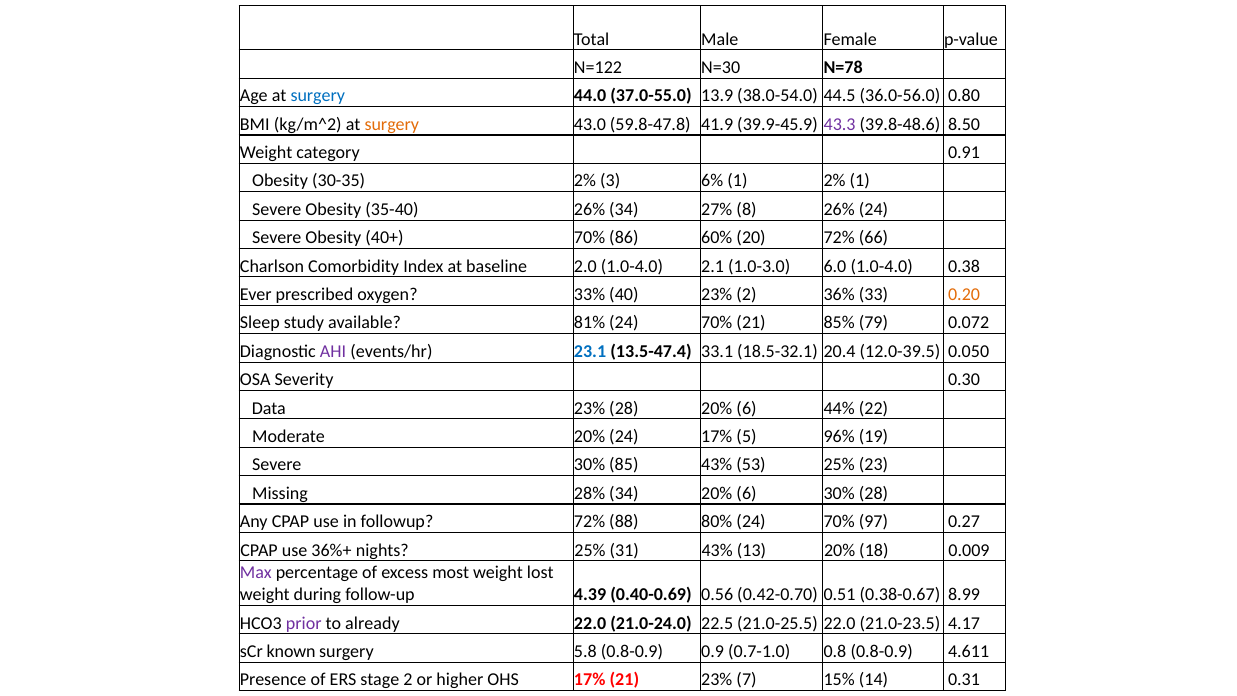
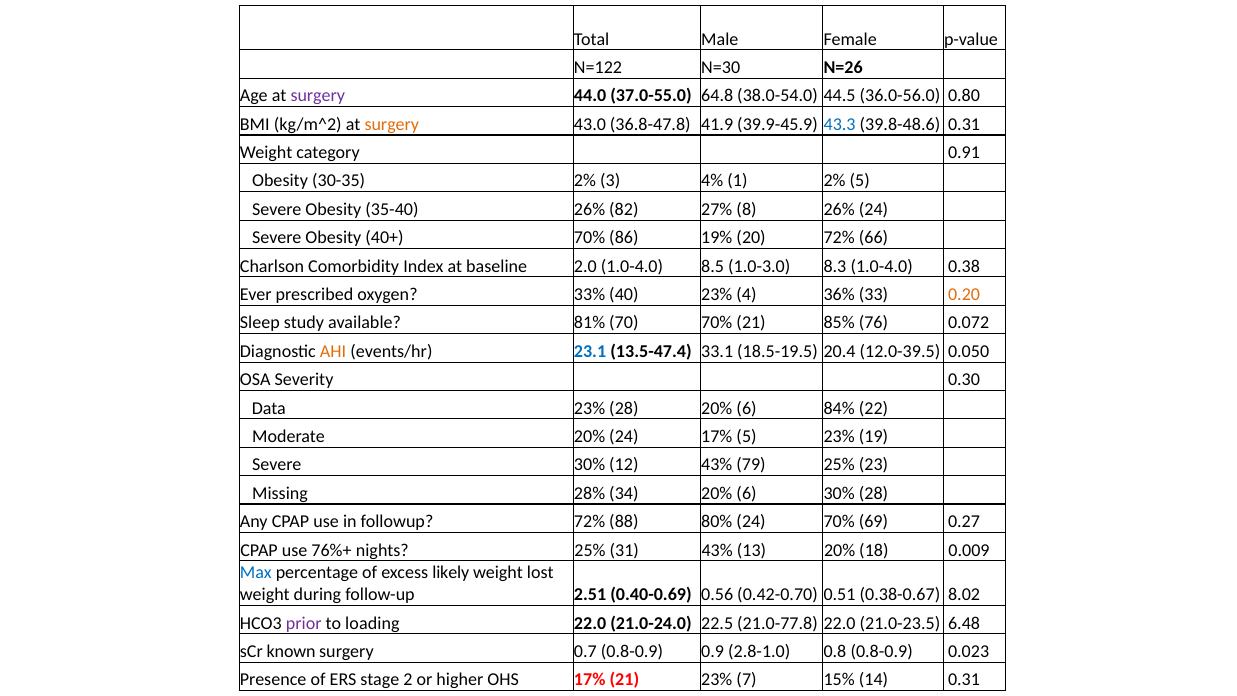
N=78: N=78 -> N=26 (843, 67)
surgery colour: blue -> purple (318, 96)
13.9: 13.9 -> 64.8 (717, 96)
59.8-47.8: 59.8-47.8 -> 36.8-47.8 (650, 124)
43.3 colour: purple -> blue (840, 124)
39.8-48.6 8.50: 8.50 -> 0.31 (964, 124)
6%: 6% -> 4% (712, 181)
2% 1: 1 -> 5 (860, 181)
26% 34: 34 -> 82 (624, 209)
60%: 60% -> 19% (717, 238)
2.1: 2.1 -> 8.5 (713, 266)
6.0: 6.0 -> 8.3 (835, 266)
23% 2: 2 -> 4 (747, 295)
81% 24: 24 -> 70 (624, 323)
79: 79 -> 76 (873, 323)
AHI colour: purple -> orange (333, 351)
18.5-32.1: 18.5-32.1 -> 18.5-19.5 (778, 351)
44%: 44% -> 84% (839, 408)
5 96%: 96% -> 23% (839, 436)
85: 85 -> 12 (624, 465)
53: 53 -> 79 (751, 465)
97: 97 -> 69 (873, 522)
36%+: 36%+ -> 76%+ (332, 550)
Max colour: purple -> blue (256, 573)
most: most -> likely (451, 573)
4.39: 4.39 -> 2.51 (590, 595)
8.99: 8.99 -> 8.02 (964, 595)
already: already -> loading (372, 623)
21.0-25.5: 21.0-25.5 -> 21.0-77.8 (778, 623)
4.17: 4.17 -> 6.48 (964, 623)
5.8: 5.8 -> 0.7 (585, 651)
0.7-1.0: 0.7-1.0 -> 2.8-1.0 (759, 651)
4.611: 4.611 -> 0.023 (969, 651)
